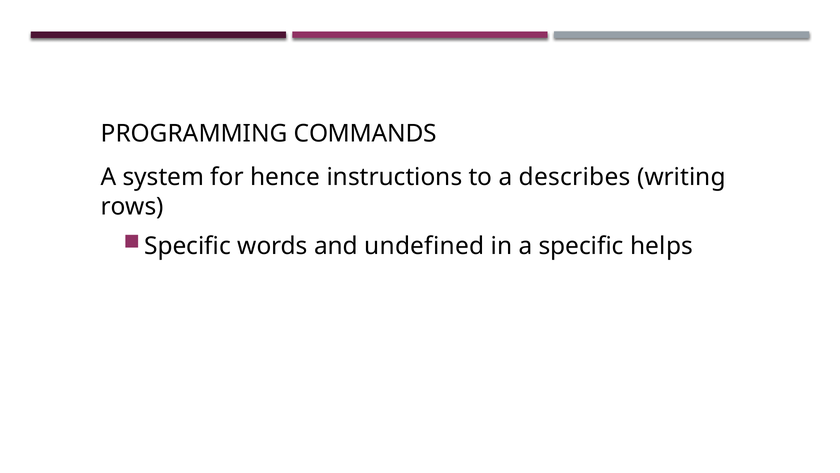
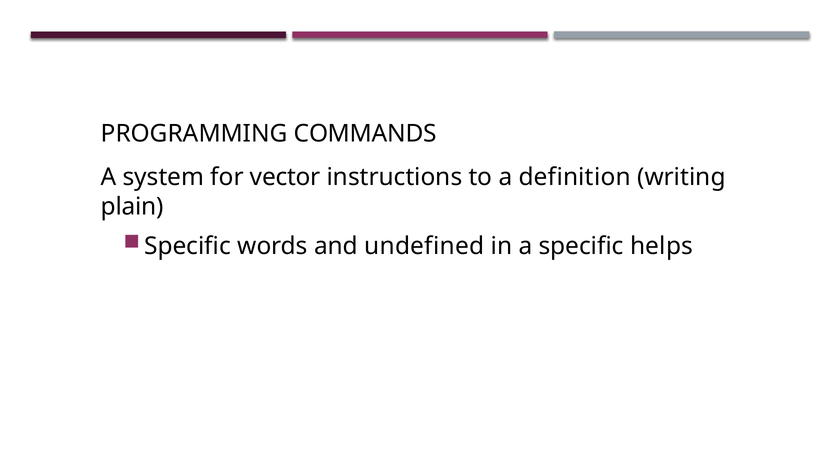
hence: hence -> vector (285, 177)
describes: describes -> definition (575, 177)
rows: rows -> plain (132, 206)
